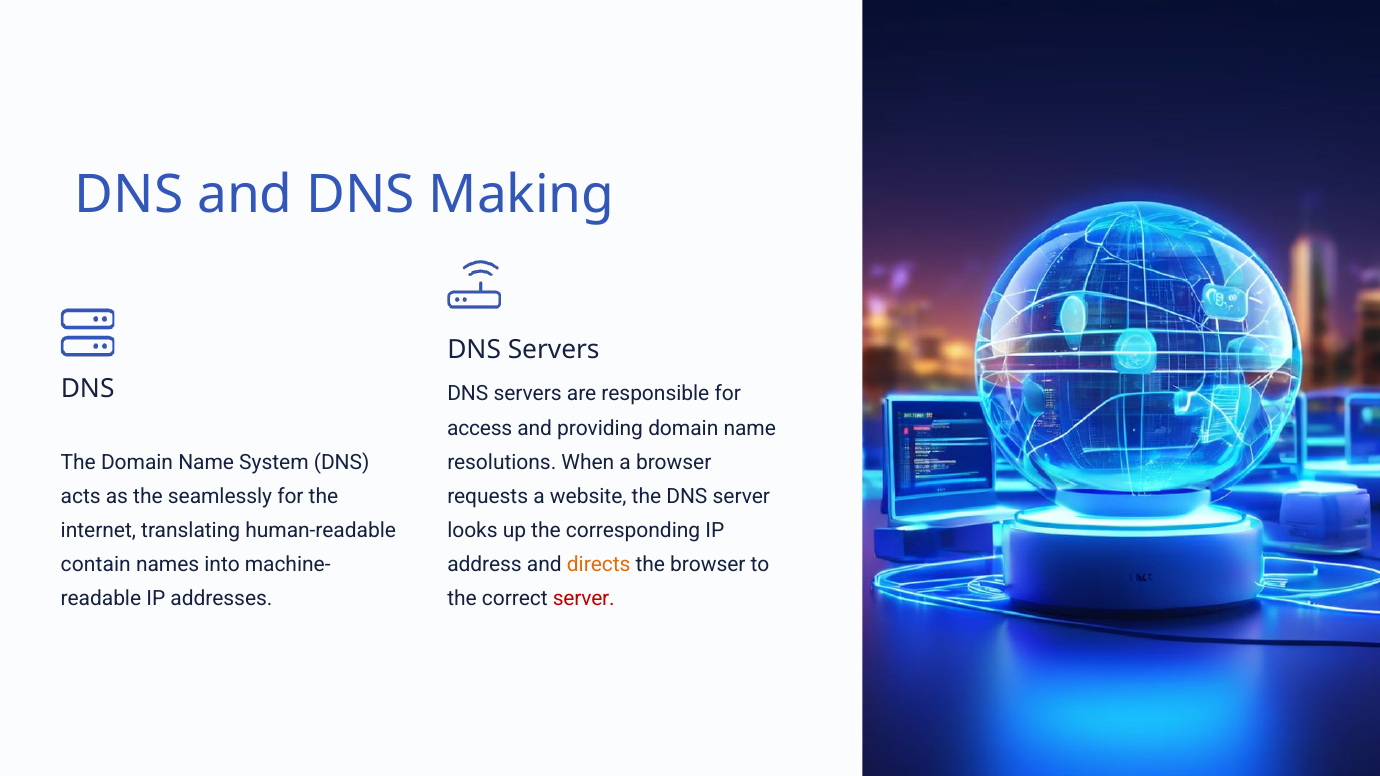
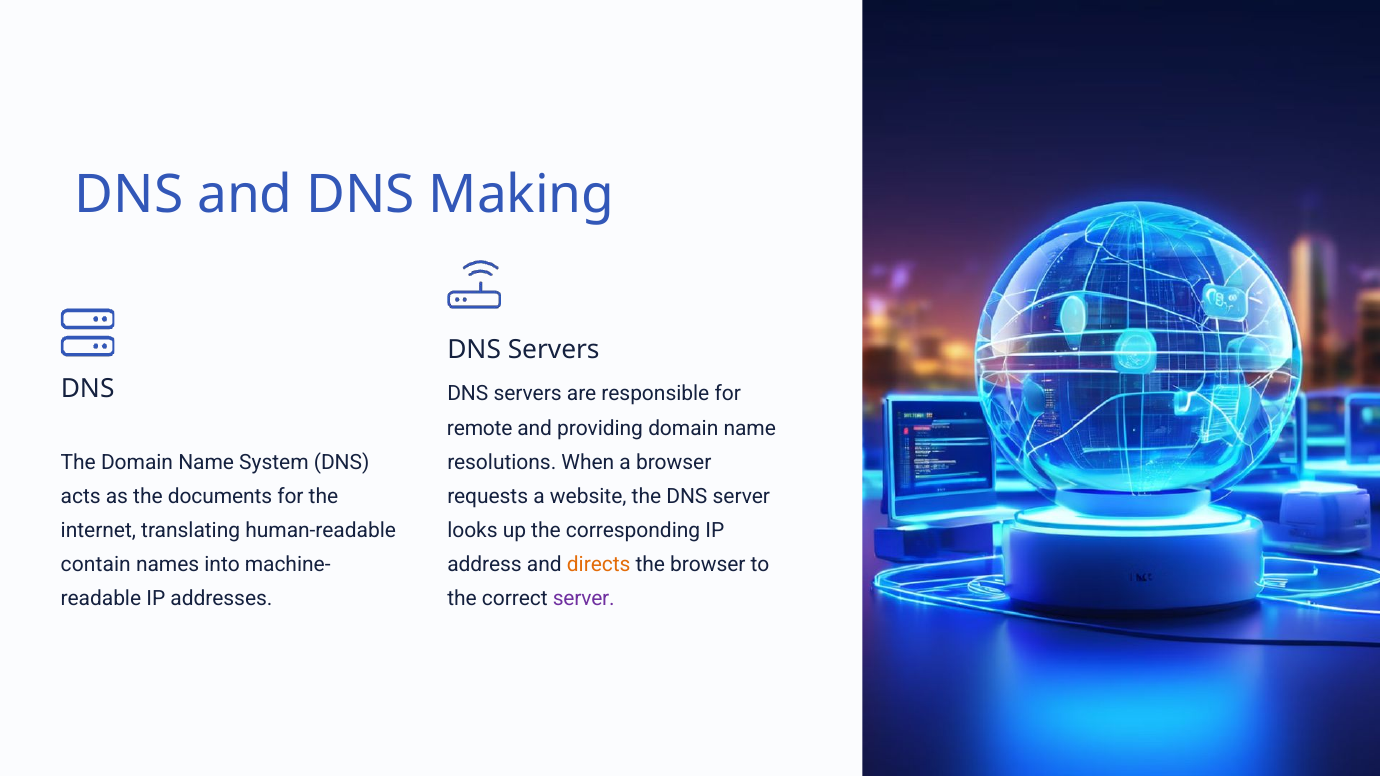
access: access -> remote (480, 428)
seamlessly: seamlessly -> documents (220, 497)
server colour: red -> purple (584, 599)
